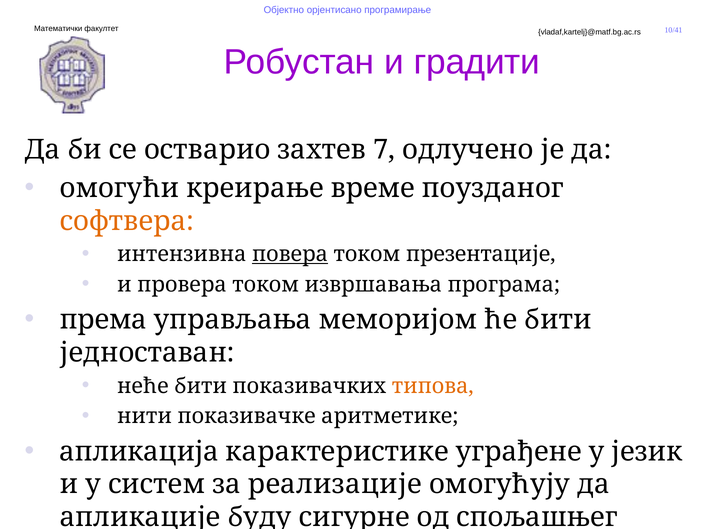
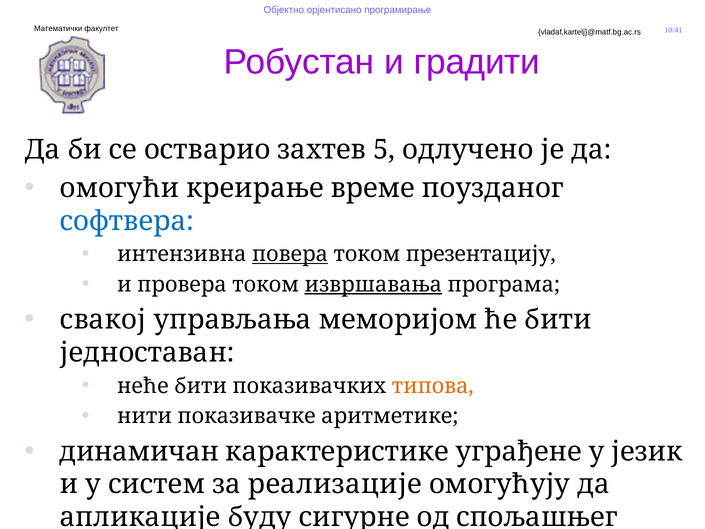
7: 7 -> 5 (384, 150)
софтвера colour: orange -> blue (127, 221)
презентације: презентације -> презентацију (481, 254)
извршавања underline: none -> present (373, 284)
према: према -> свакој (103, 320)
апликација: апликација -> динамичан (139, 451)
